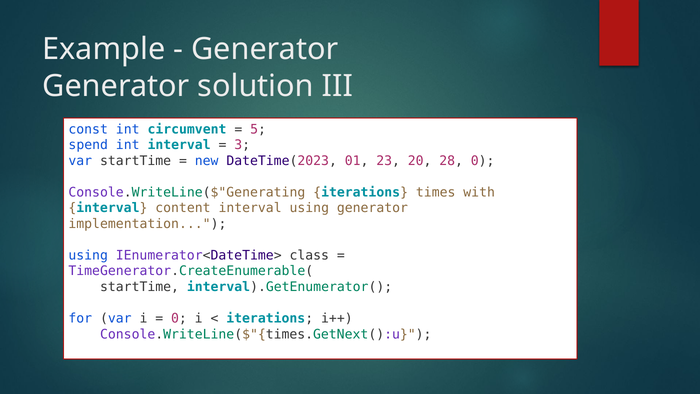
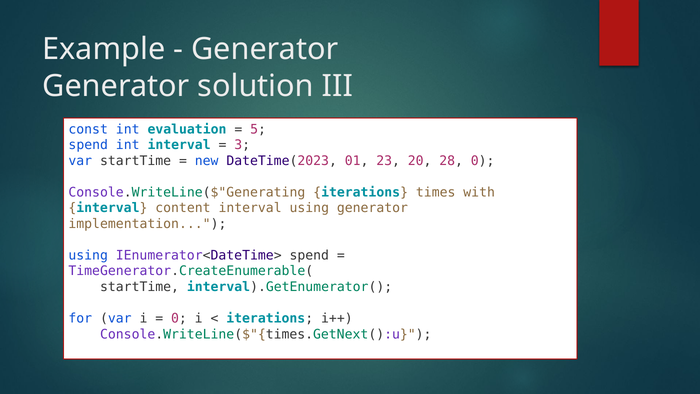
circumvent: circumvent -> evaluation (187, 129)
IEnumerator<DateTime> class: class -> spend (309, 255)
